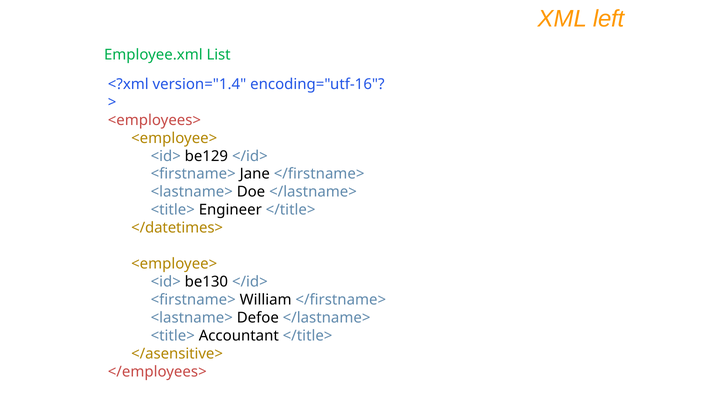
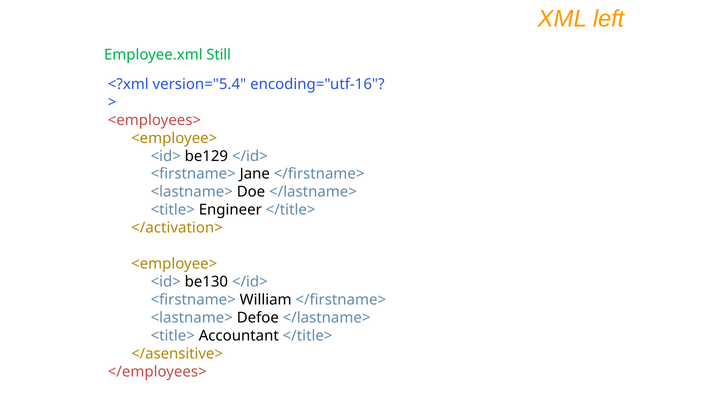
List: List -> Still (219, 55)
version="1.4: version="1.4 -> version="5.4 (199, 84)
</datetimes>: </datetimes> -> </activation> (177, 228)
